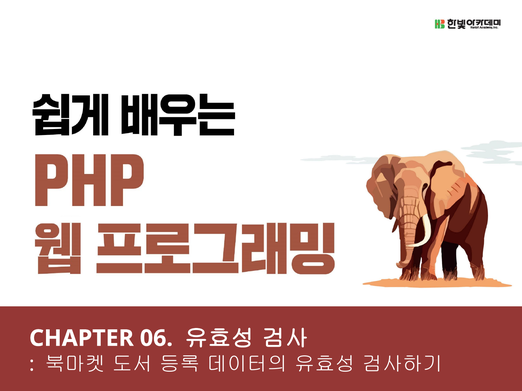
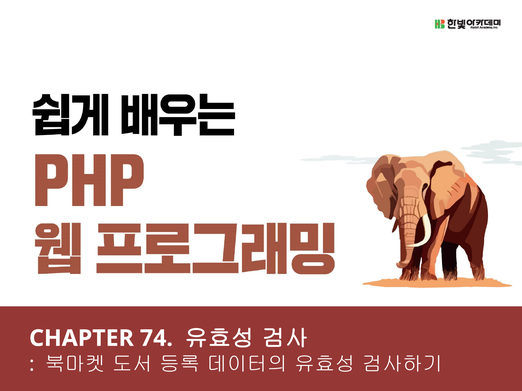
06: 06 -> 74 (156, 339)
